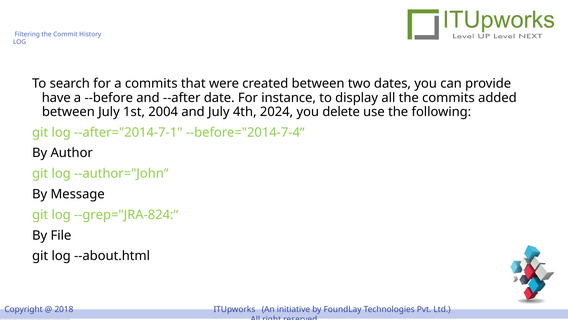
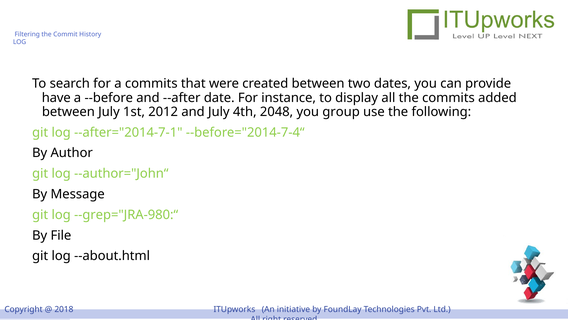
2004: 2004 -> 2012 (163, 112)
2024: 2024 -> 2048 (277, 112)
delete: delete -> group (341, 112)
--grep="JRA-824:“: --grep="JRA-824:“ -> --grep="JRA-980:“ (126, 214)
